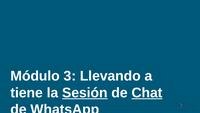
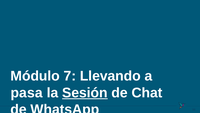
3: 3 -> 7 (70, 76)
tiene: tiene -> pasa (27, 92)
Chat underline: present -> none (147, 92)
